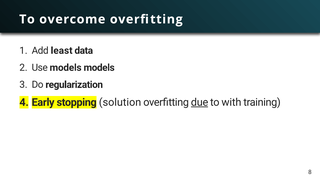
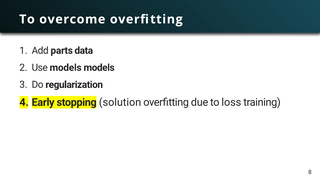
least: least -> parts (62, 51)
due underline: present -> none (200, 102)
with: with -> loss (231, 102)
